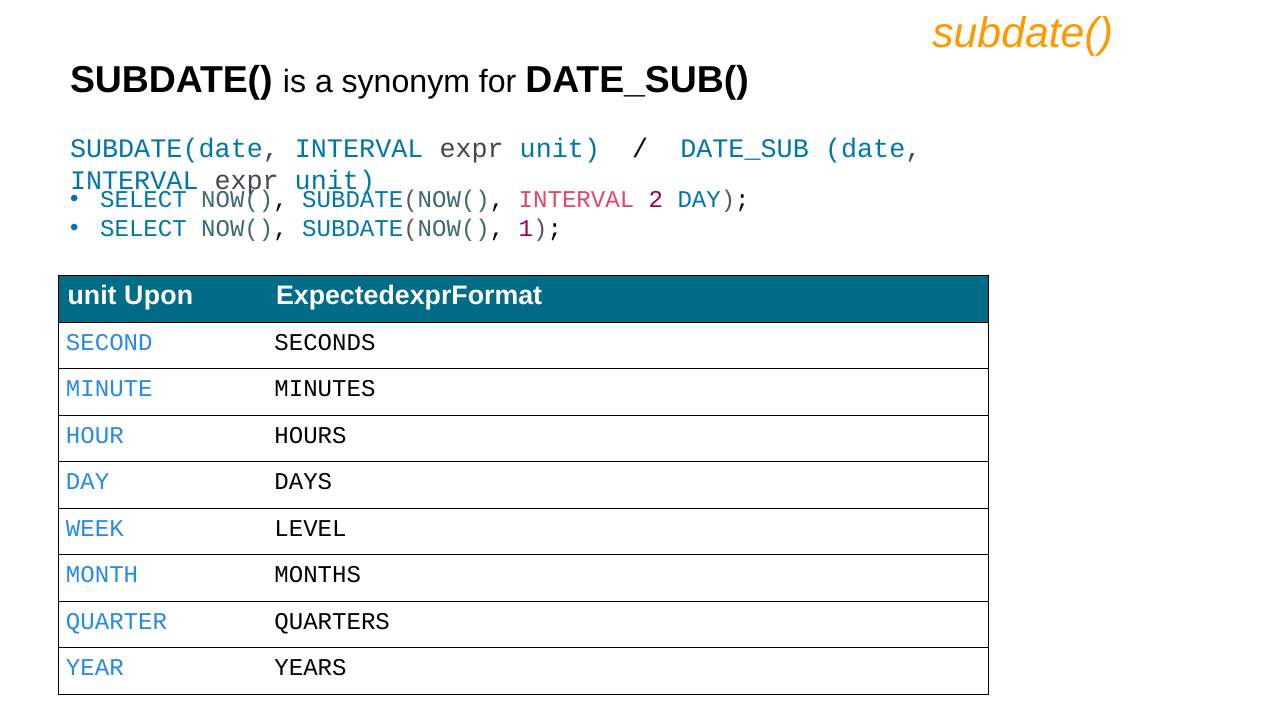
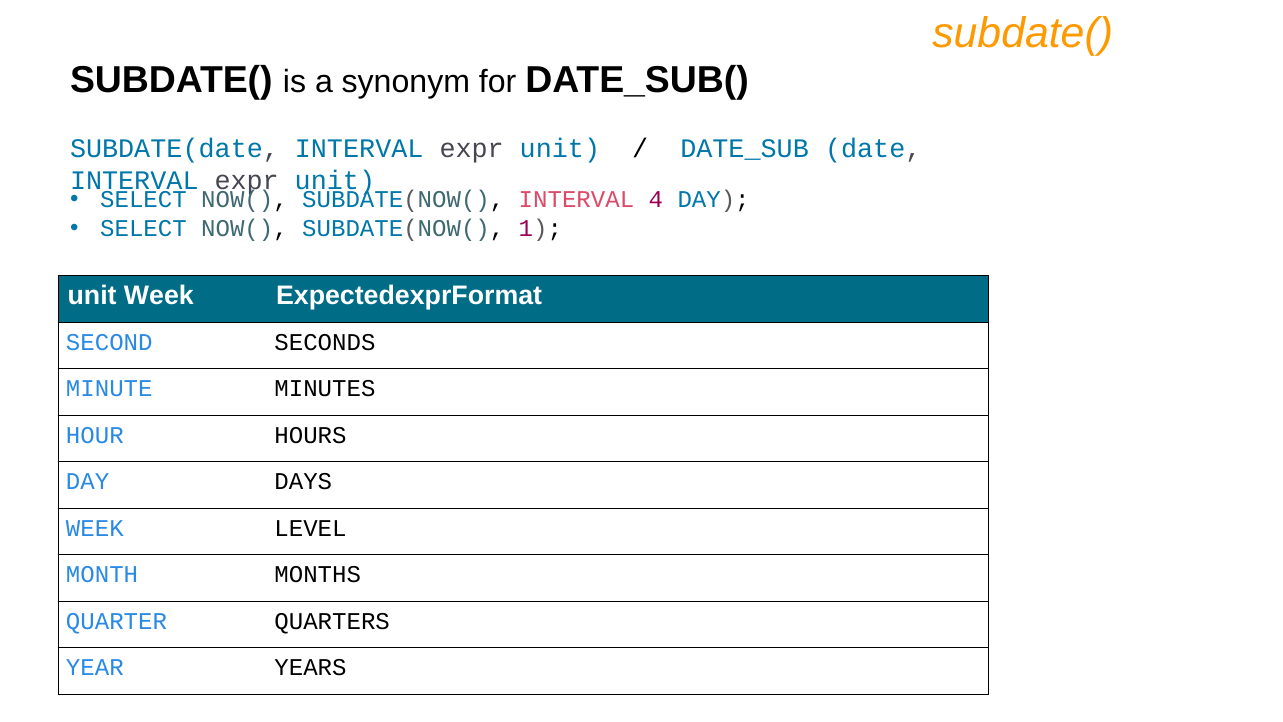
2: 2 -> 4 (656, 200)
unit Upon: Upon -> Week (159, 296)
